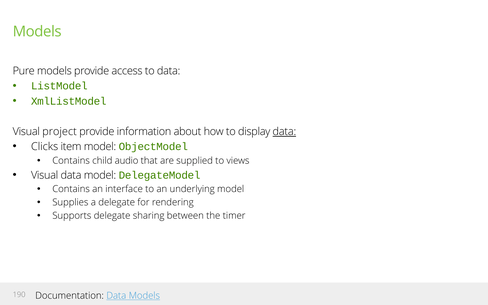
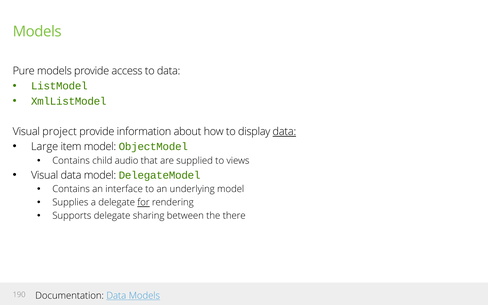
Clicks: Clicks -> Large (45, 147)
for underline: none -> present (143, 203)
timer: timer -> there (234, 216)
